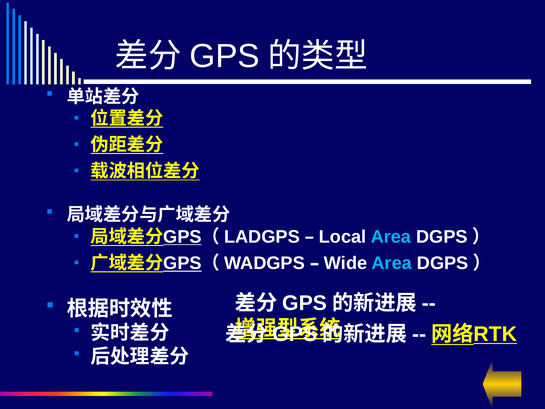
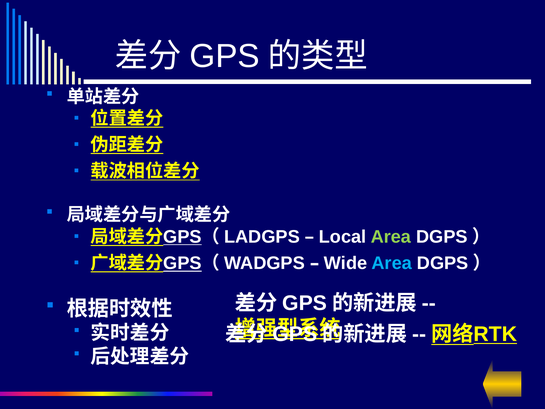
Area colour: light blue -> light green (391, 237)
